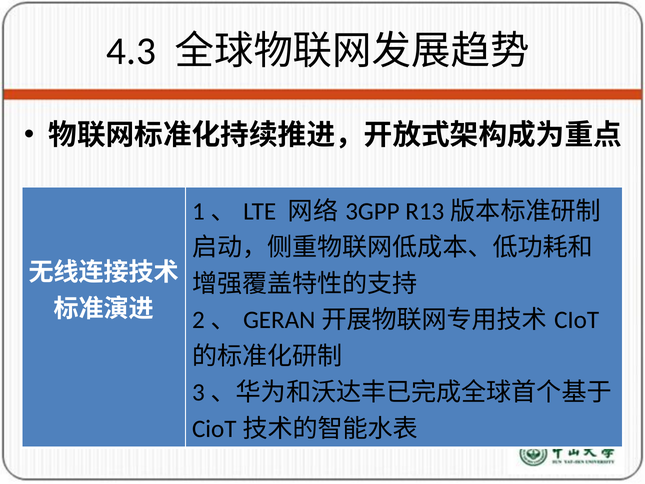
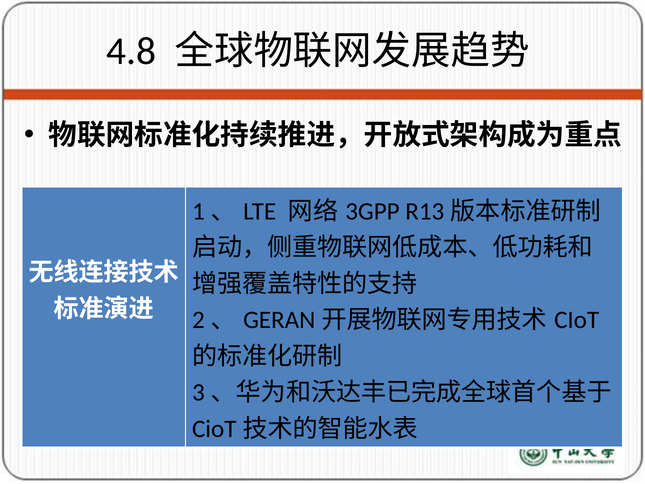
4.3: 4.3 -> 4.8 (131, 51)
